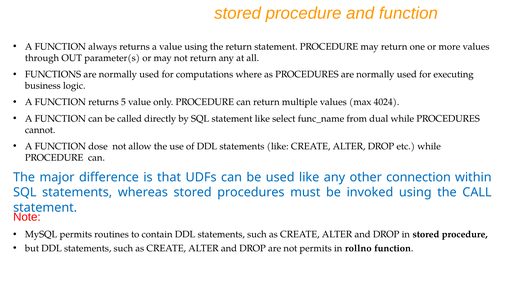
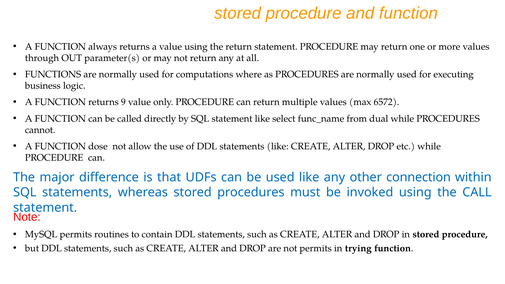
5: 5 -> 9 (123, 102)
4024: 4024 -> 6572 (387, 102)
rollno: rollno -> trying (358, 248)
